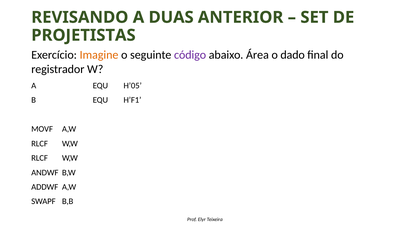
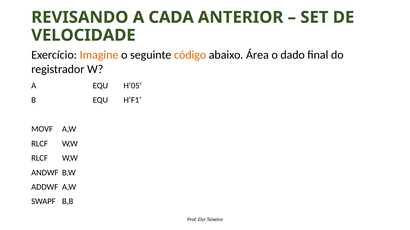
DUAS: DUAS -> CADA (171, 17)
PROJETISTAS: PROJETISTAS -> VELOCIDADE (83, 35)
código colour: purple -> orange (190, 55)
